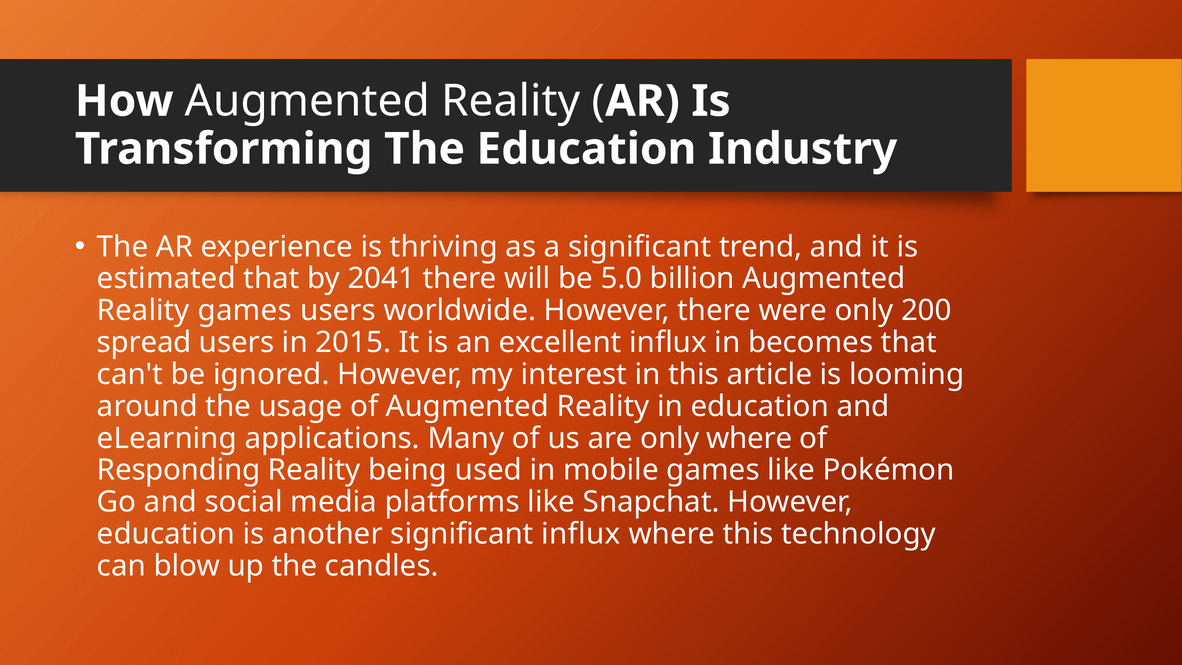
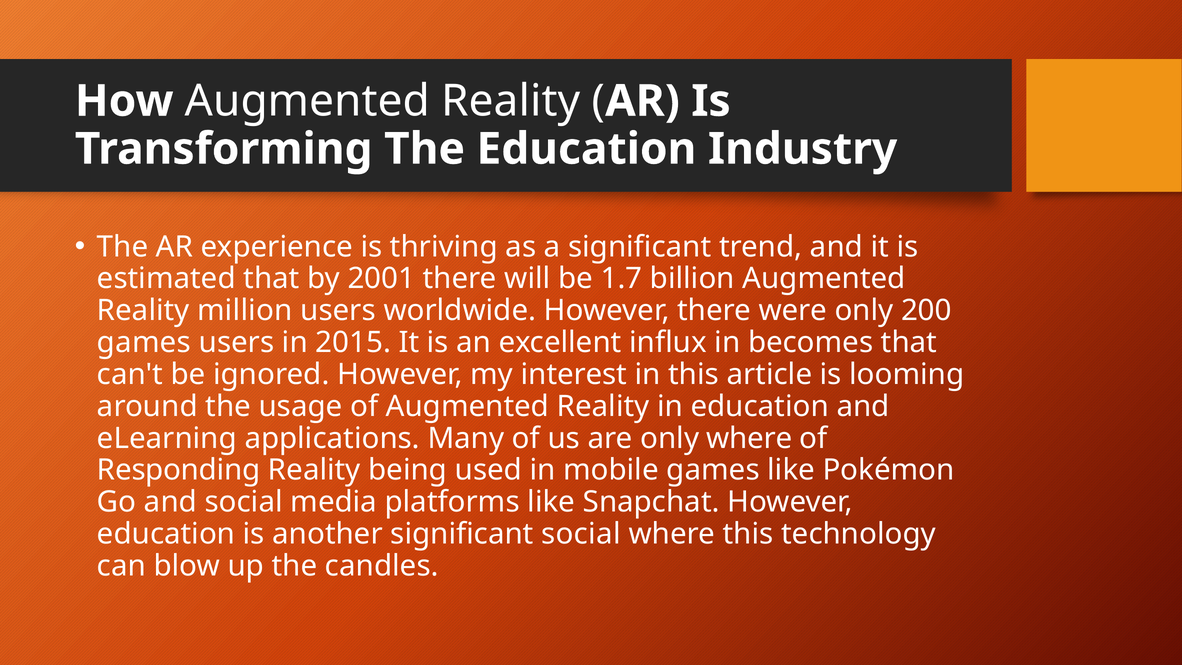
2041: 2041 -> 2001 (381, 279)
5.0: 5.0 -> 1.7 (621, 279)
Reality games: games -> million (245, 311)
spread: spread -> games (144, 342)
significant influx: influx -> social (581, 534)
